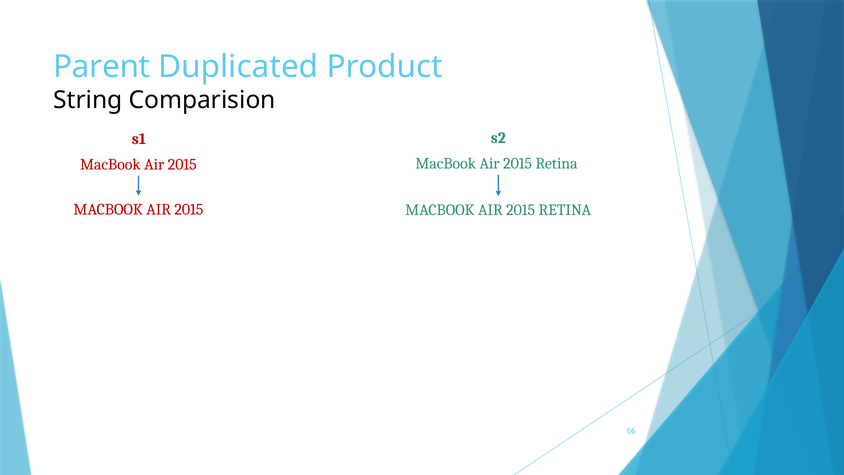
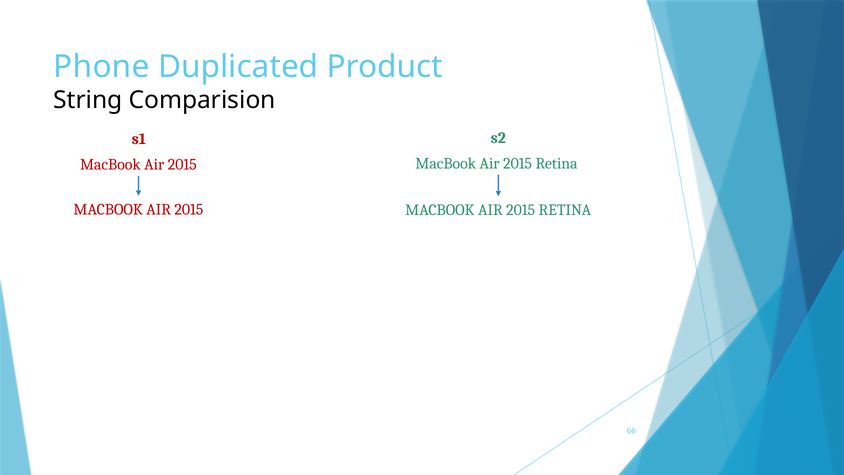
Parent: Parent -> Phone (101, 67)
